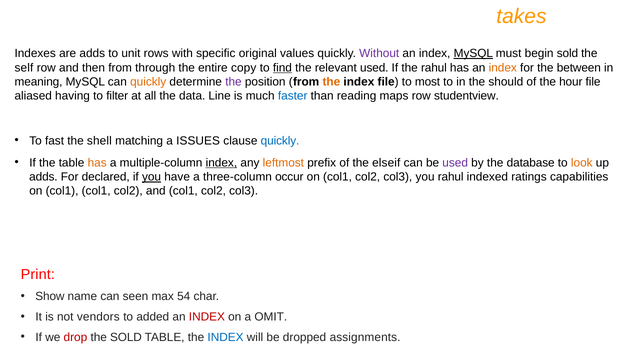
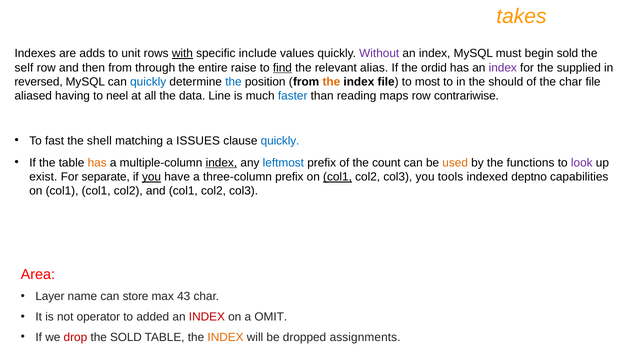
with underline: none -> present (182, 54)
original: original -> include (258, 54)
MySQL underline: present -> none (473, 54)
copy: copy -> raise (244, 68)
relevant used: used -> alias (374, 68)
the rahul: rahul -> ordid (434, 68)
index colour: orange -> purple (503, 68)
between: between -> supplied (579, 68)
meaning: meaning -> reversed (39, 82)
quickly colour: orange -> blue (148, 82)
the colour: purple -> blue (233, 82)
the hour: hour -> char (571, 82)
filter: filter -> neel (117, 96)
studentview: studentview -> contrariwise (466, 96)
leftmost colour: orange -> blue (283, 163)
elseif: elseif -> count (386, 163)
used colour: purple -> orange (455, 163)
database: database -> functions (531, 163)
look colour: orange -> purple (582, 163)
adds: adds -> exist (43, 177)
declared: declared -> separate (106, 177)
three-column occur: occur -> prefix (289, 177)
col1 underline: none -> present (338, 177)
you rahul: rahul -> tools (451, 177)
ratings: ratings -> deptno (529, 177)
Print: Print -> Area (38, 275)
Show: Show -> Layer (50, 297)
seen: seen -> store (136, 297)
54: 54 -> 43 (184, 297)
vendors: vendors -> operator (98, 317)
INDEX colour: blue -> orange (226, 338)
